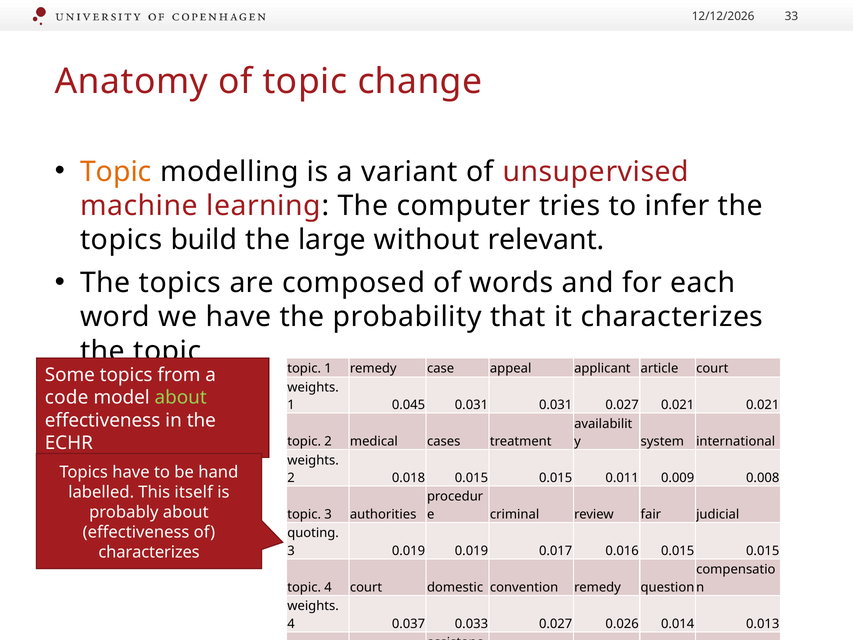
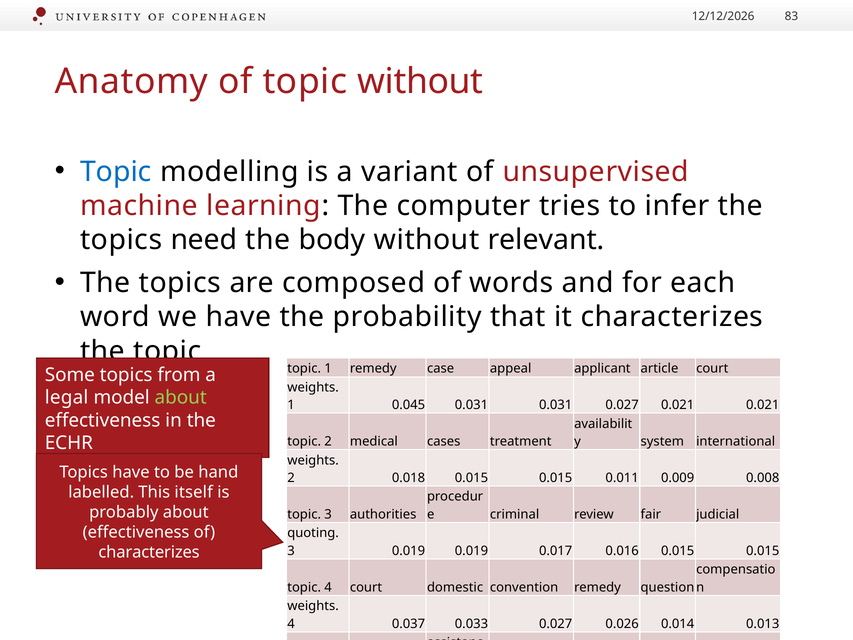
33: 33 -> 83 (791, 16)
topic change: change -> without (420, 82)
Topic colour: orange -> blue (116, 172)
build: build -> need (204, 240)
large: large -> body (332, 240)
code: code -> legal (67, 398)
